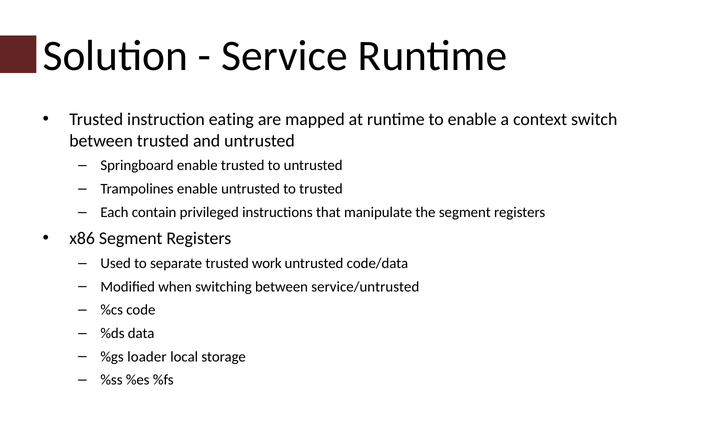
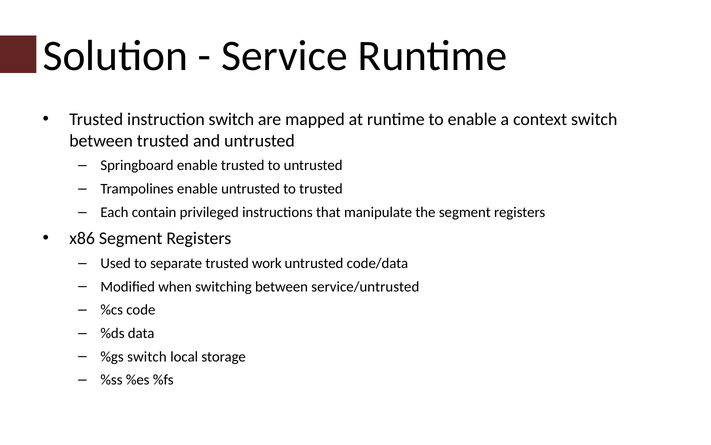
instruction eating: eating -> switch (231, 119)
%gs loader: loader -> switch (147, 356)
